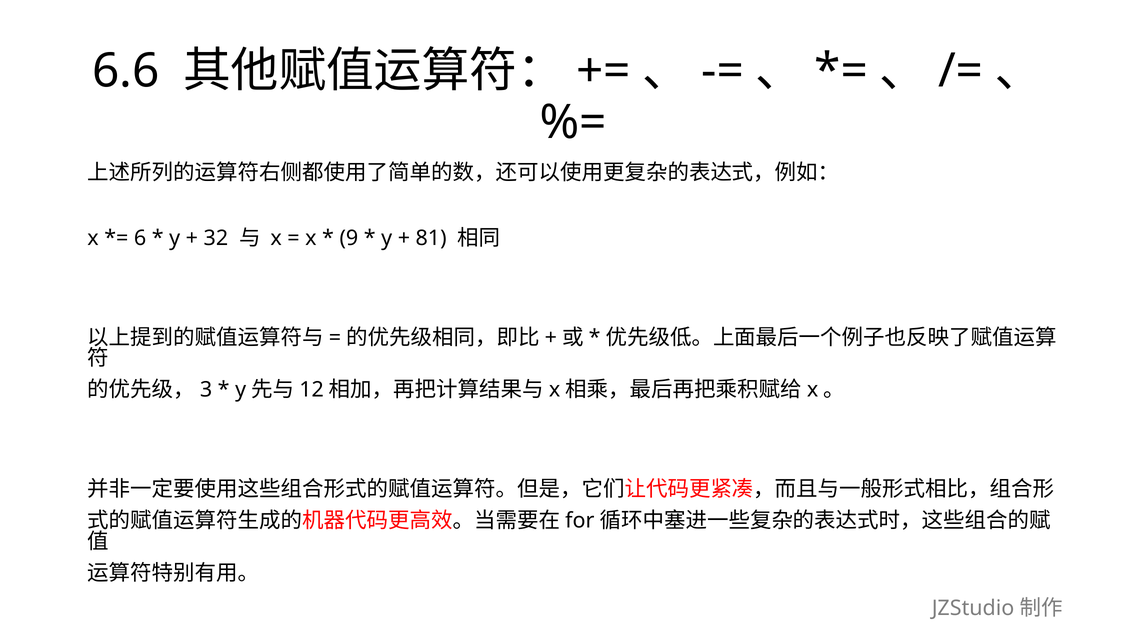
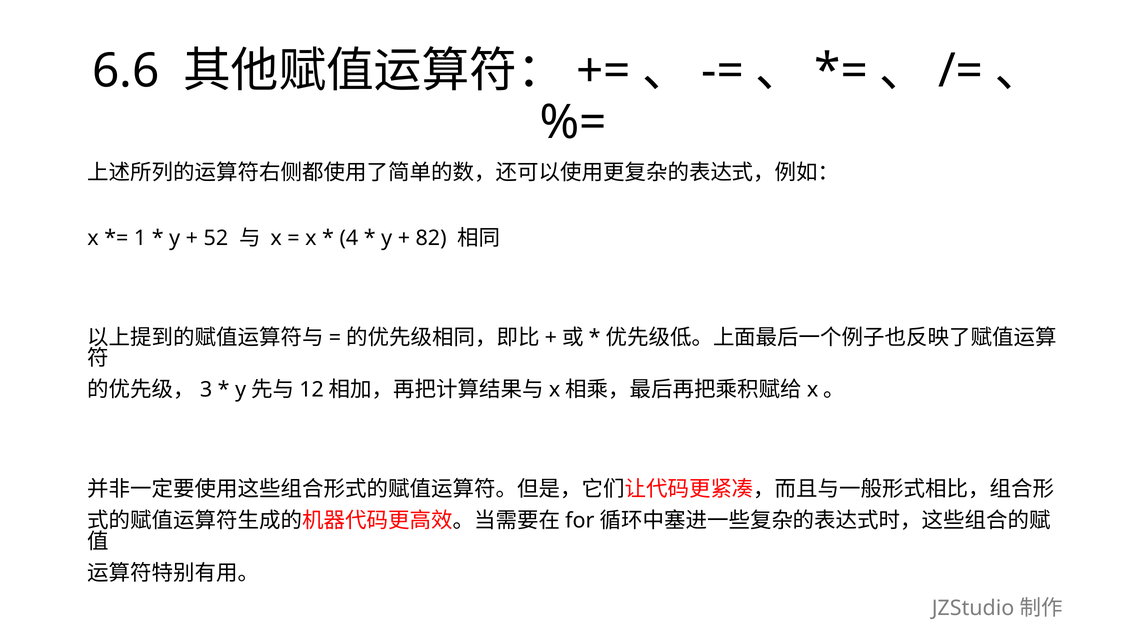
6: 6 -> 1 (140, 238)
32: 32 -> 52 (216, 238)
9: 9 -> 4 (349, 238)
81: 81 -> 82 (431, 238)
